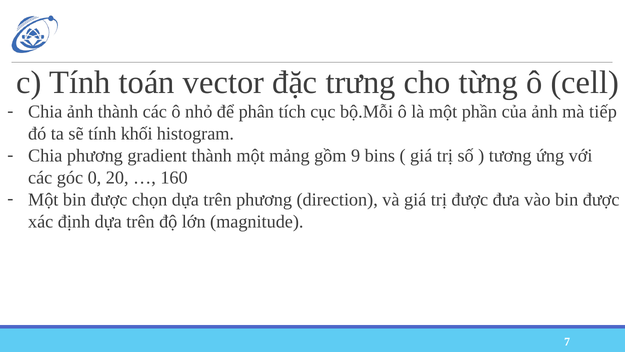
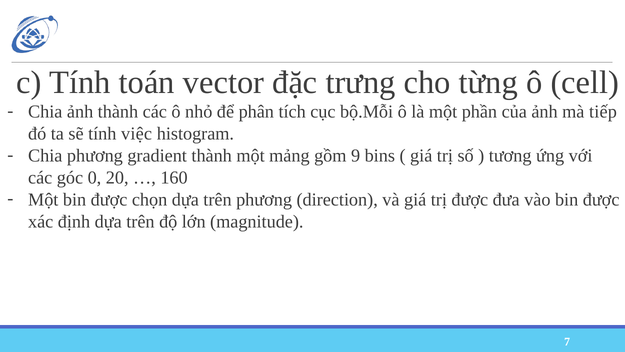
khối: khối -> việc (137, 134)
